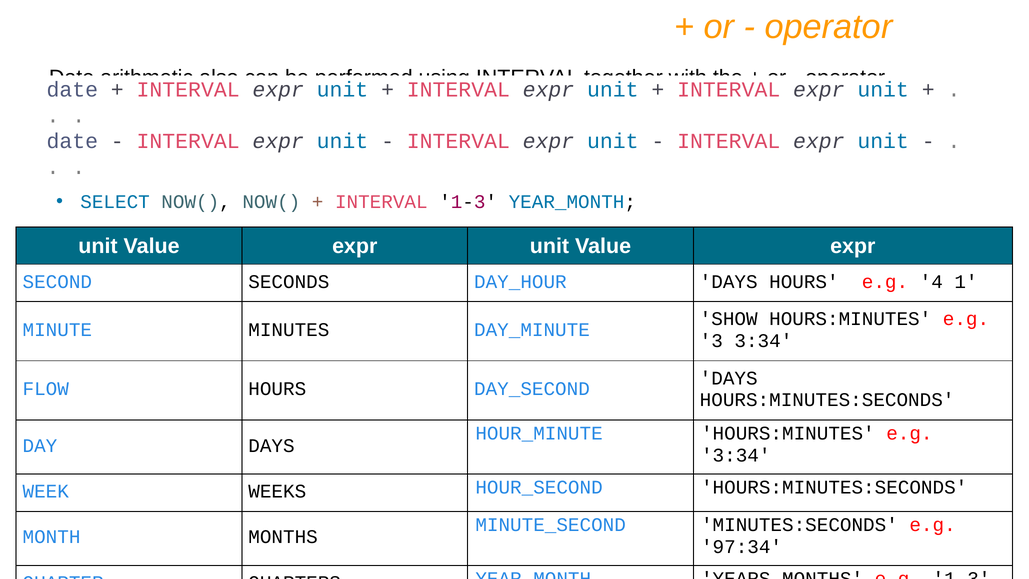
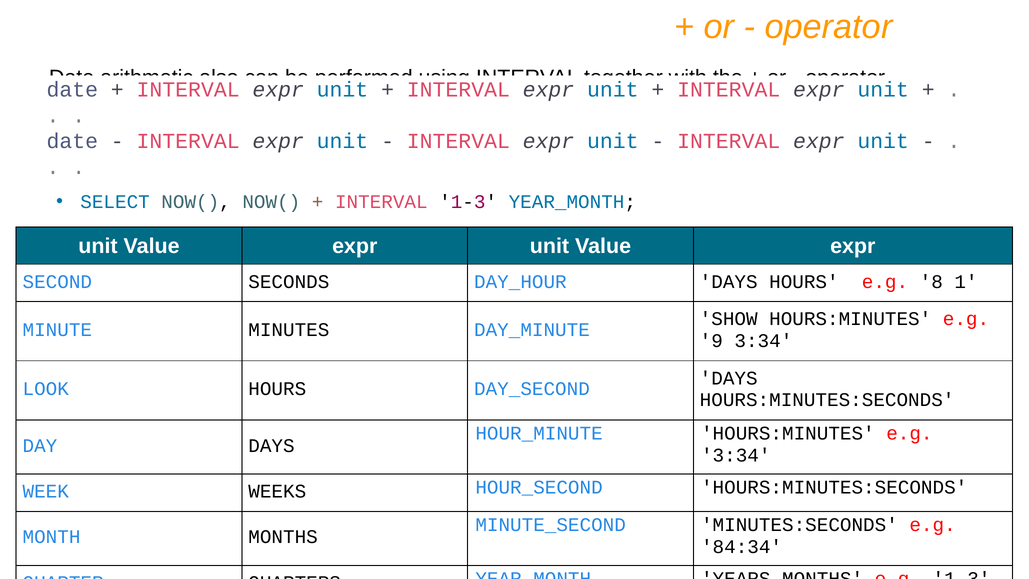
4: 4 -> 8 (931, 282)
3: 3 -> 9 (711, 341)
FLOW: FLOW -> LOOK (46, 389)
97:34: 97:34 -> 84:34 (742, 547)
